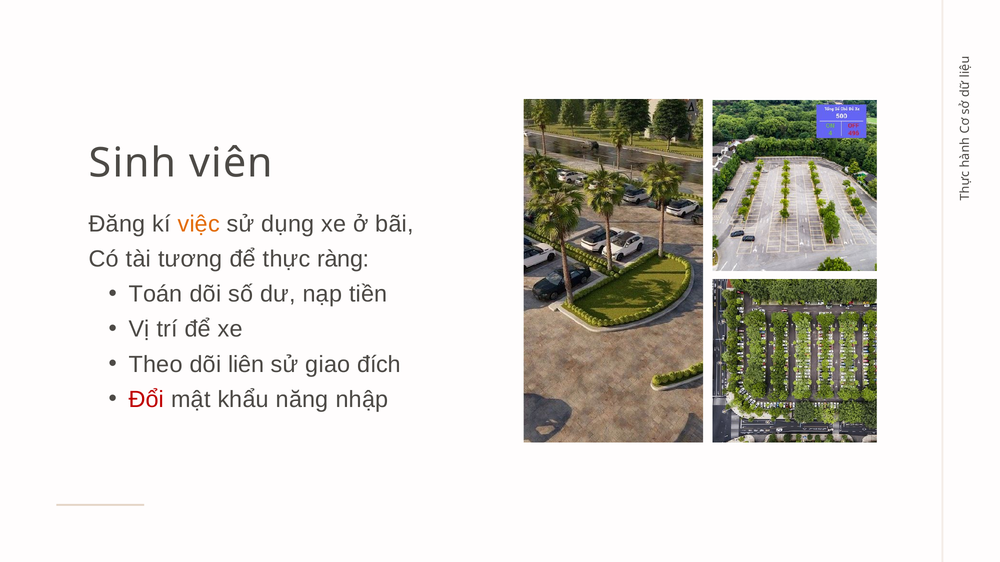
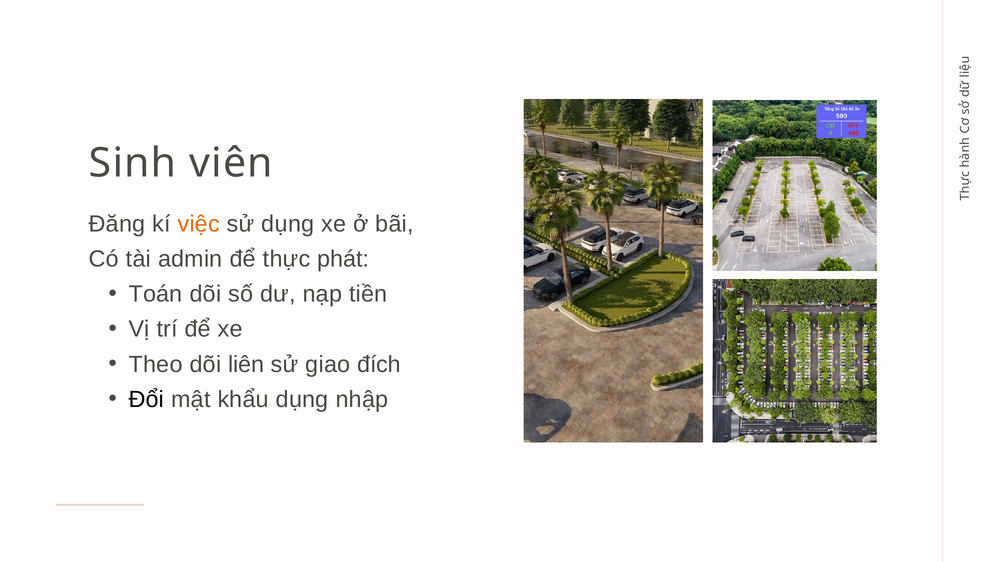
tương: tương -> admin (190, 259)
ràng: ràng -> phát (343, 259)
Đổi colour: red -> black (146, 400)
khẩu năng: năng -> dụng (302, 400)
